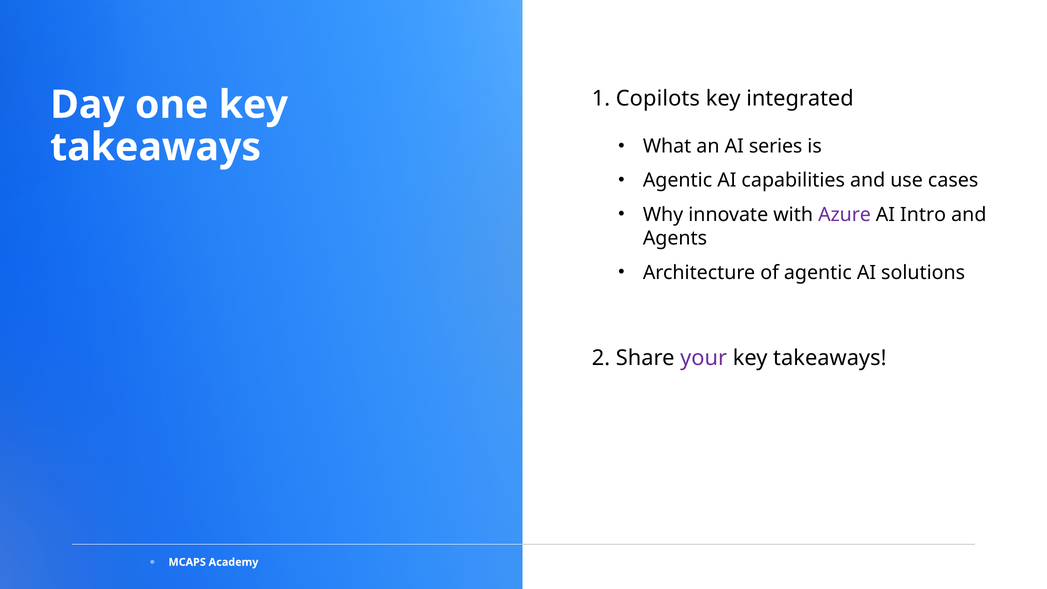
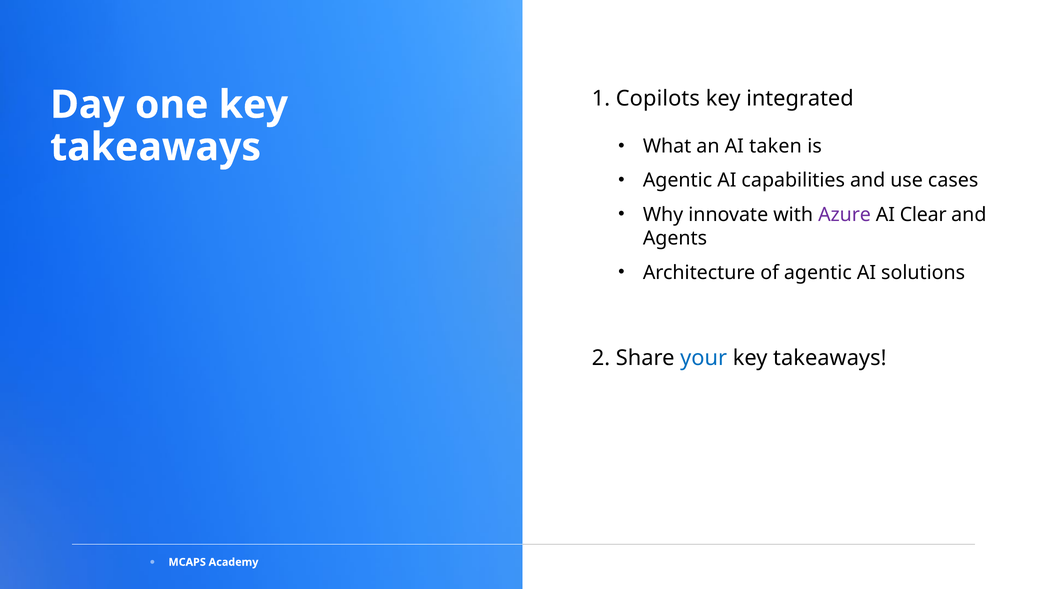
series: series -> taken (775, 146)
Intro: Intro -> Clear (923, 215)
your colour: purple -> blue (704, 358)
